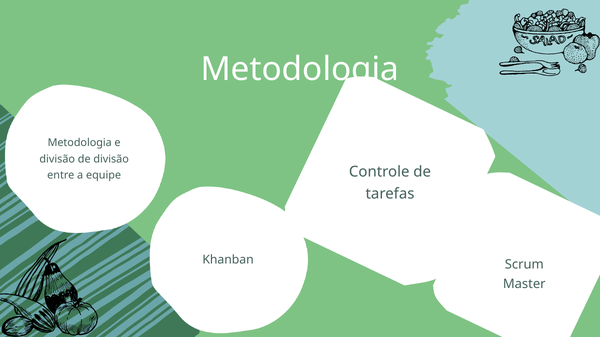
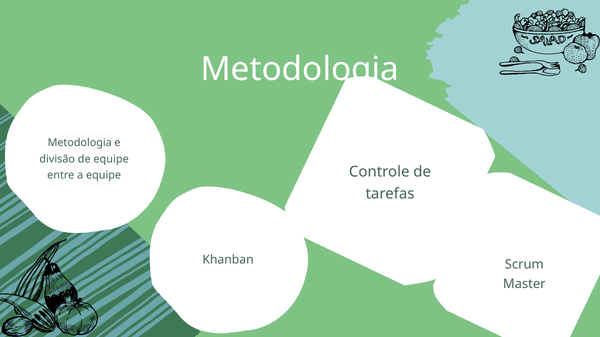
de divisão: divisão -> equipe (111, 159)
